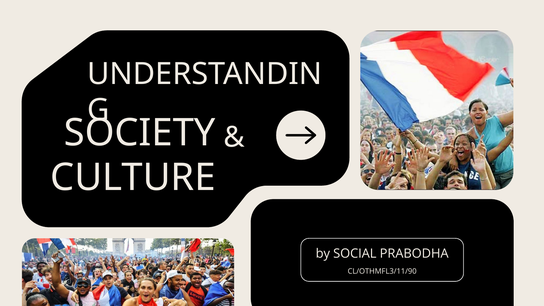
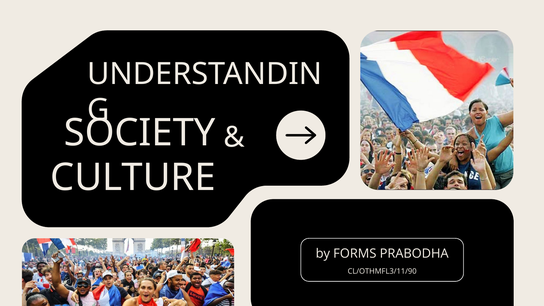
SOCIAL: SOCIAL -> FORMS (355, 254)
